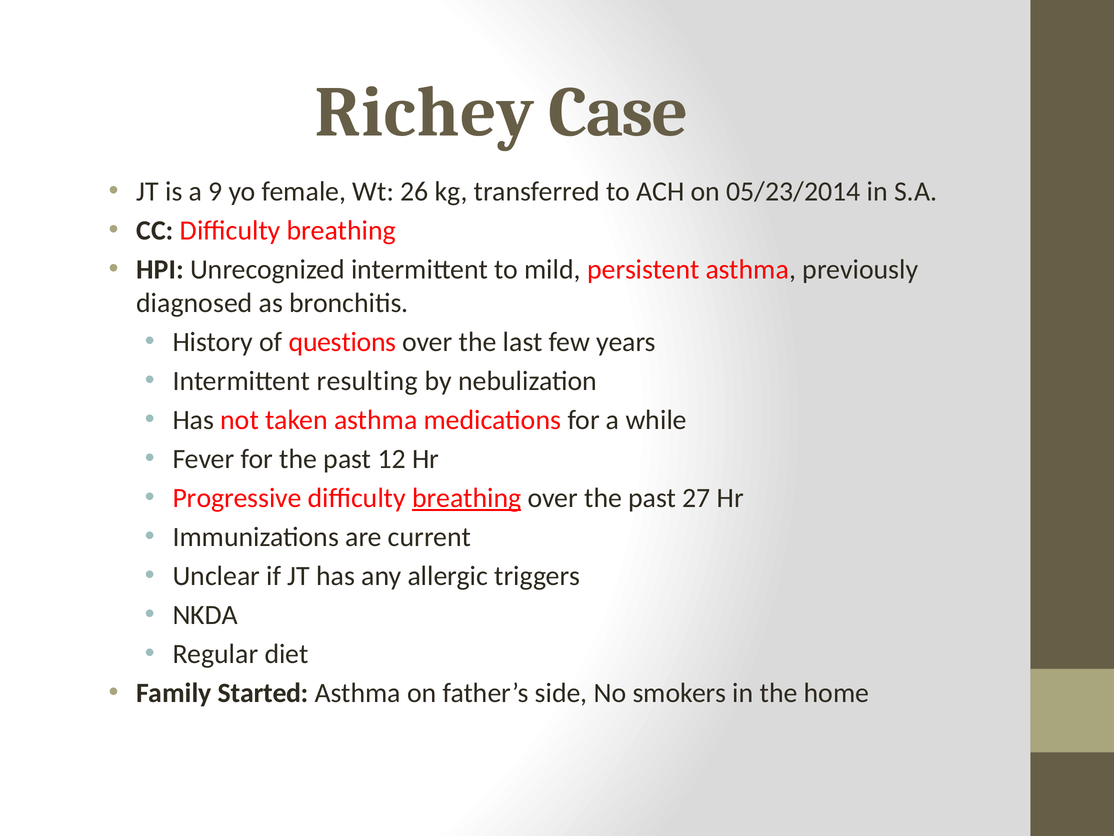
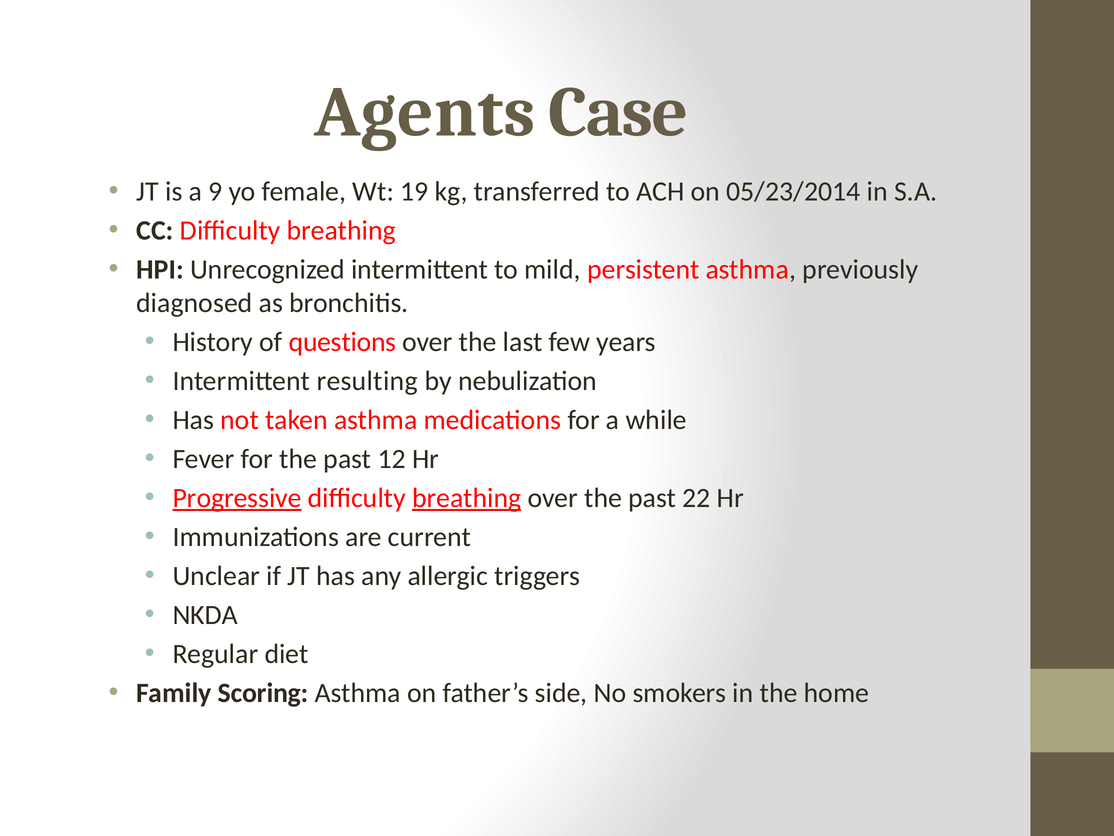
Richey: Richey -> Agents (425, 112)
26: 26 -> 19 (414, 191)
Progressive underline: none -> present (237, 498)
27: 27 -> 22 (696, 498)
Started: Started -> Scoring (263, 693)
